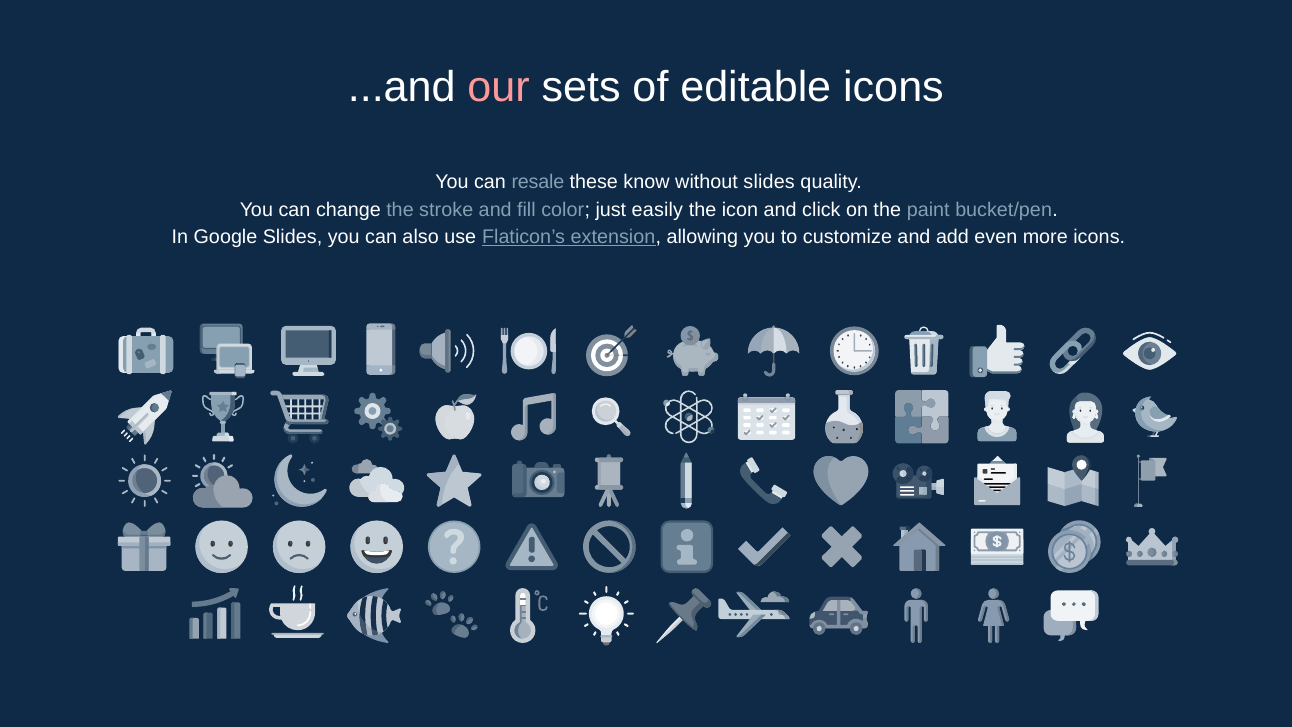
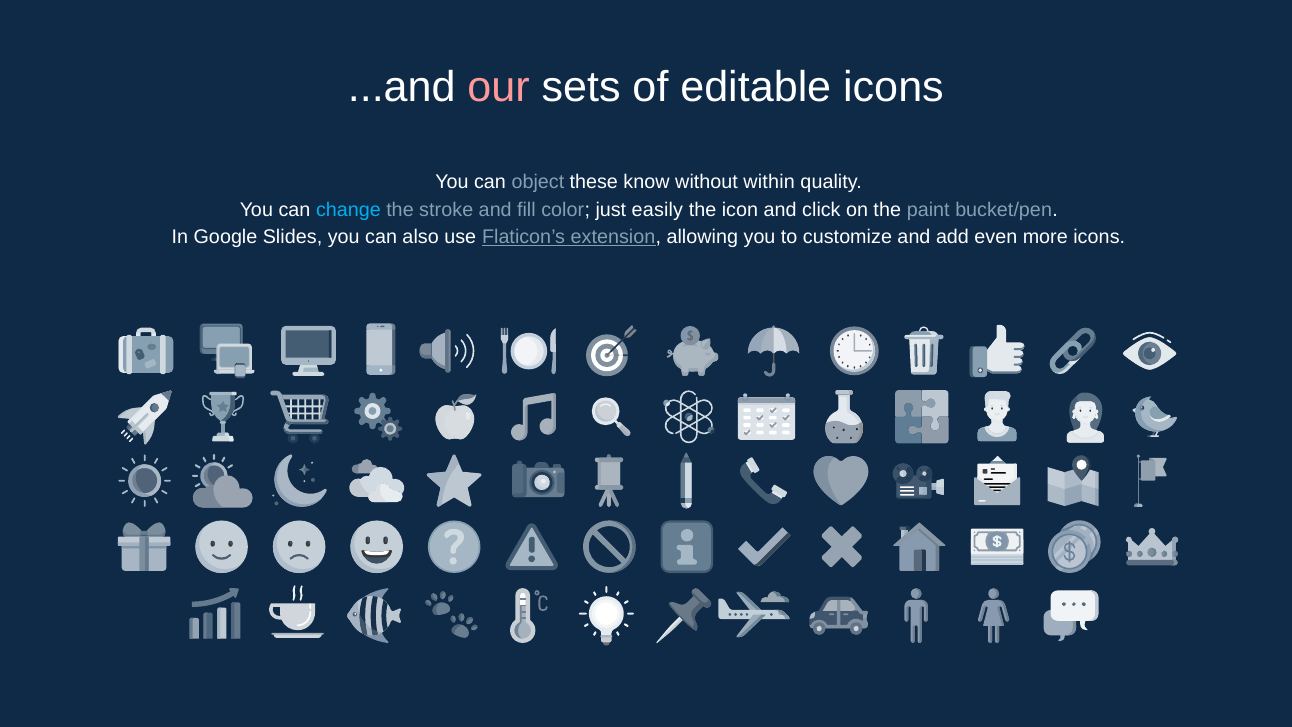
resale: resale -> object (538, 182)
without slides: slides -> within (769, 182)
change colour: white -> light blue (348, 210)
